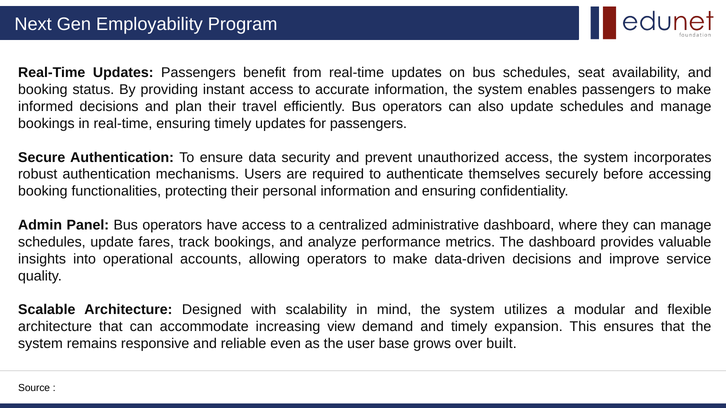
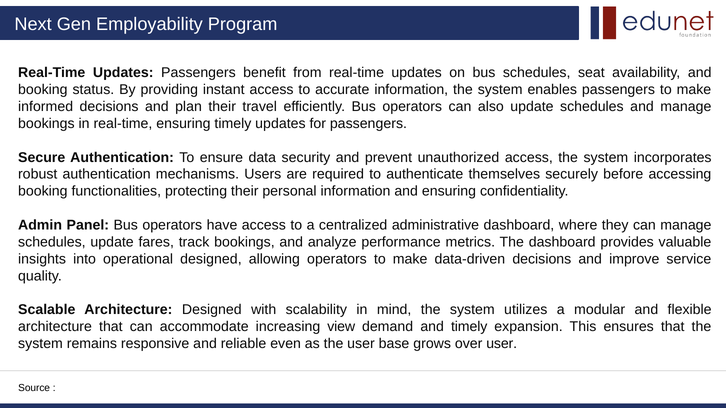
operational accounts: accounts -> designed (211, 259)
over built: built -> user (502, 344)
